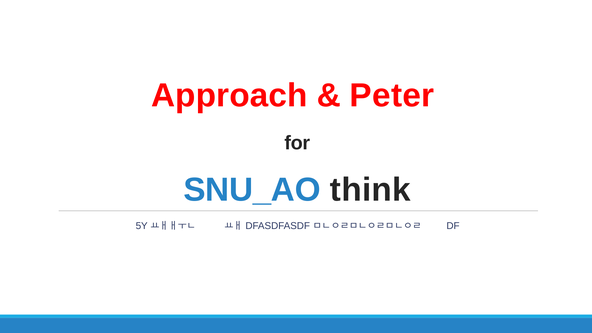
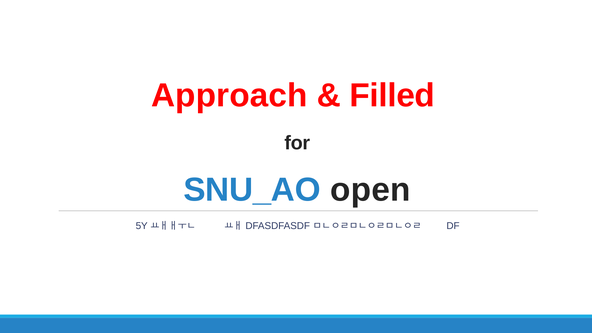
Peter: Peter -> Filled (392, 96)
think: think -> open (370, 190)
